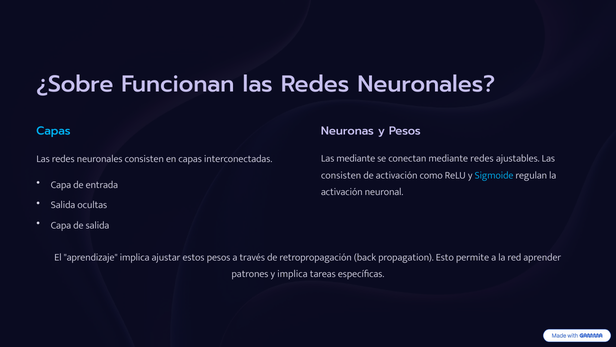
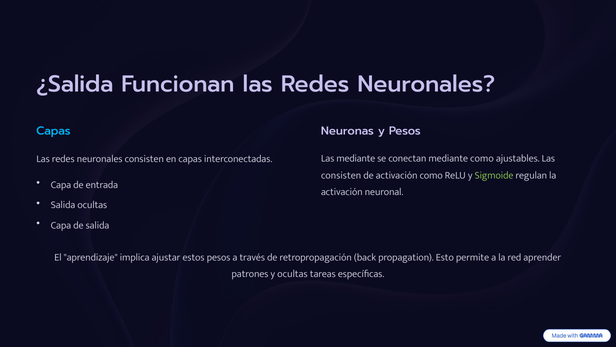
¿Sobre: ¿Sobre -> ¿Salida (75, 84)
mediante redes: redes -> como (482, 158)
Sigmoide colour: light blue -> light green (494, 175)
y implica: implica -> ocultas (293, 273)
